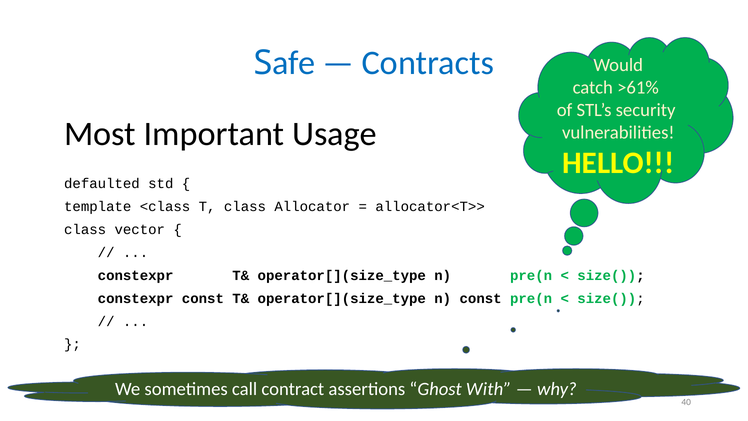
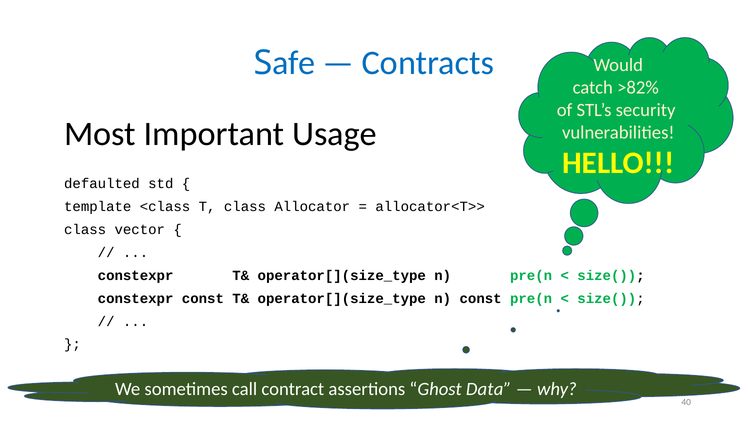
>61%: >61% -> >82% (638, 87)
With: With -> Data (489, 389)
